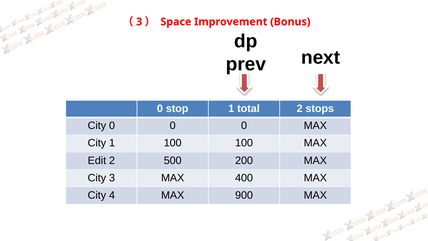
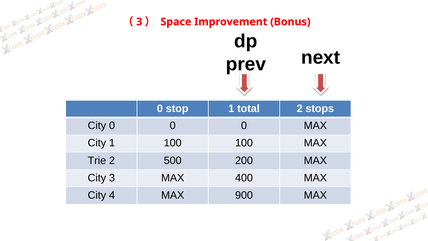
Edit: Edit -> Trie (97, 160)
